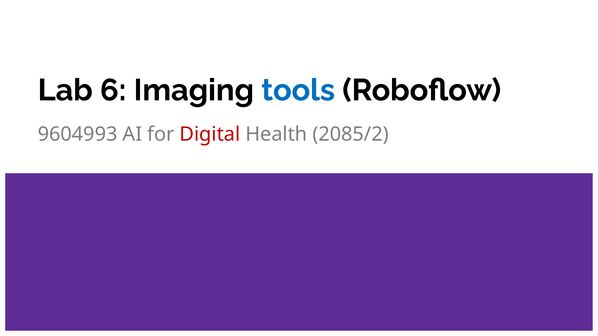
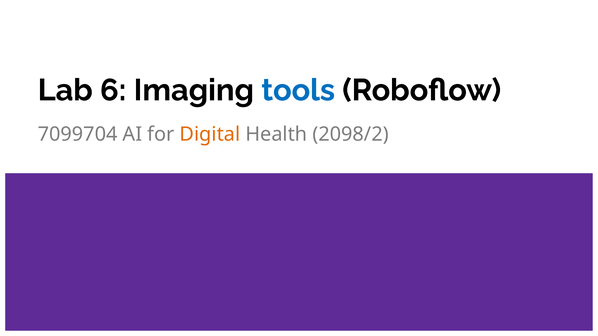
9604993: 9604993 -> 7099704 (78, 134)
Digital colour: red -> orange (210, 134)
2085/2: 2085/2 -> 2098/2 (351, 134)
